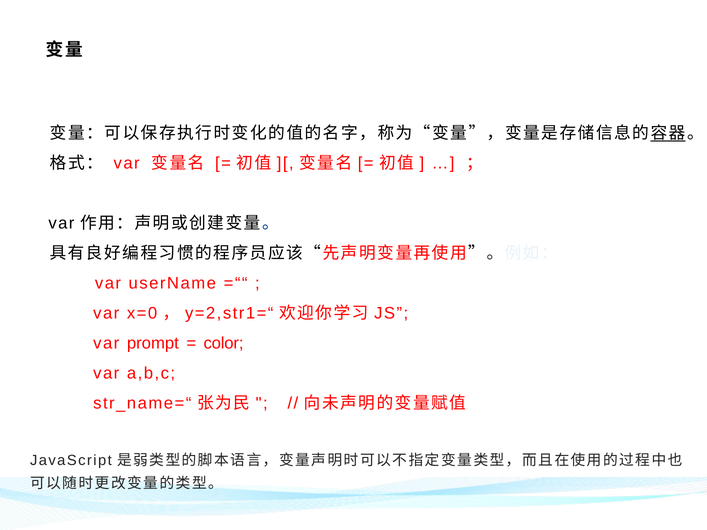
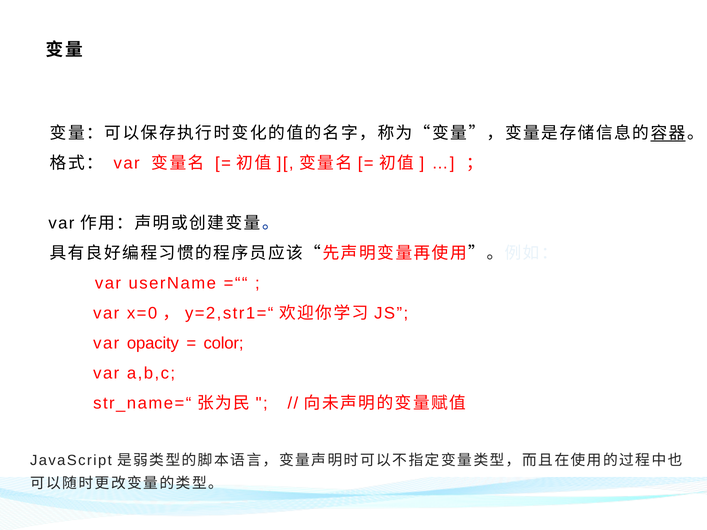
prompt: prompt -> opacity (153, 344)
